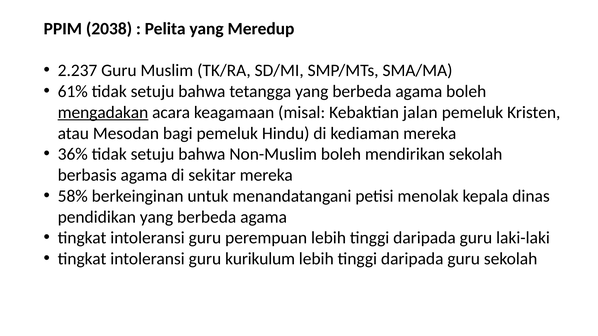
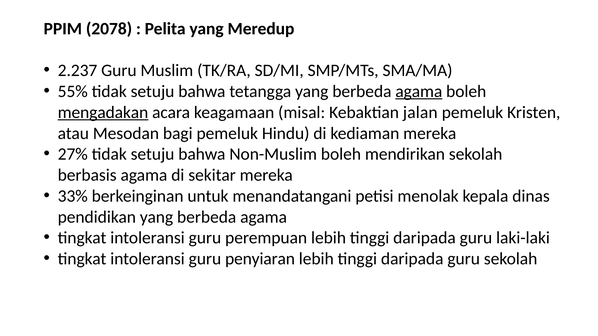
2038: 2038 -> 2078 (109, 29)
61%: 61% -> 55% (73, 92)
agama underline: none -> present (419, 92)
36%: 36% -> 27% (73, 154)
58%: 58% -> 33% (73, 196)
kurikulum: kurikulum -> penyiaran (260, 259)
